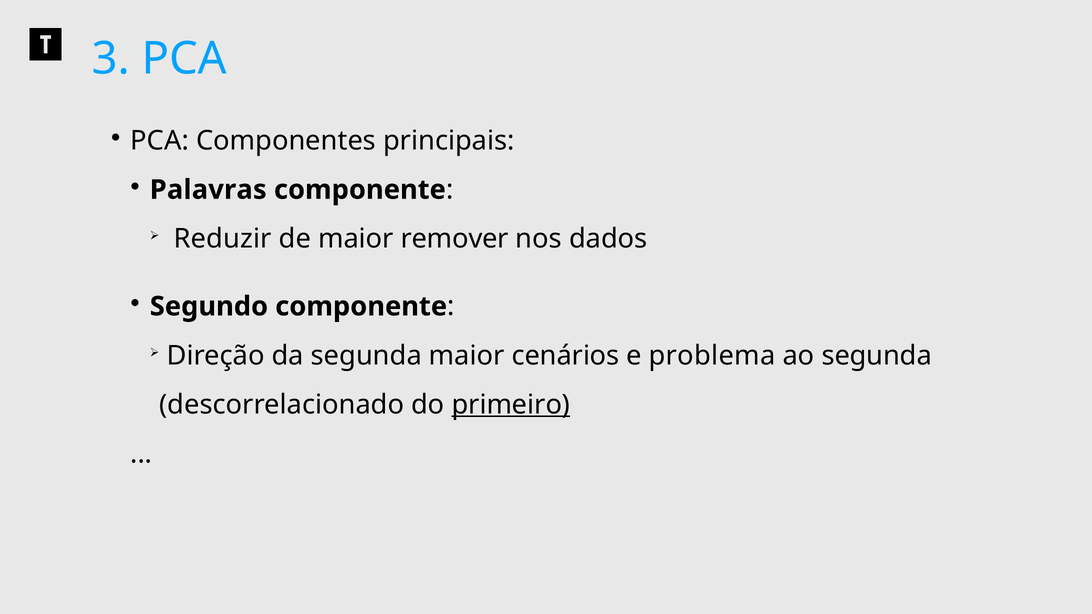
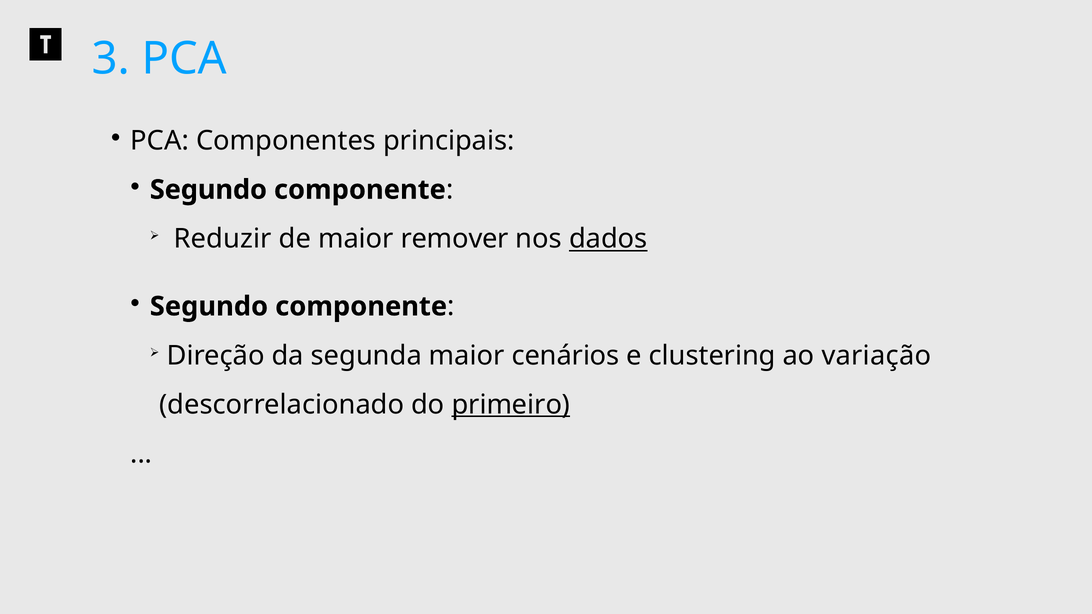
Palavras: Palavras -> Segundo (208, 190)
dados underline: none -> present (608, 239)
problema: problema -> clustering (712, 356)
ao segunda: segunda -> variação (877, 356)
